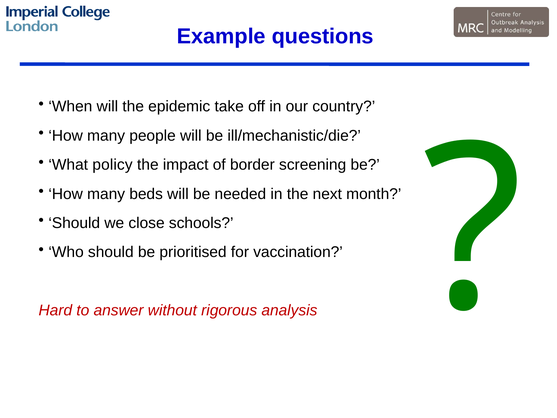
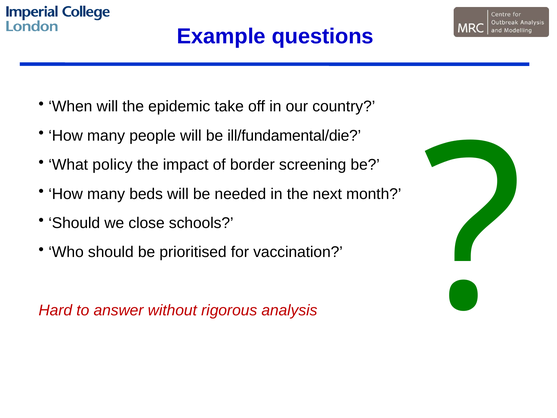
ill/mechanistic/die: ill/mechanistic/die -> ill/fundamental/die (294, 136)
